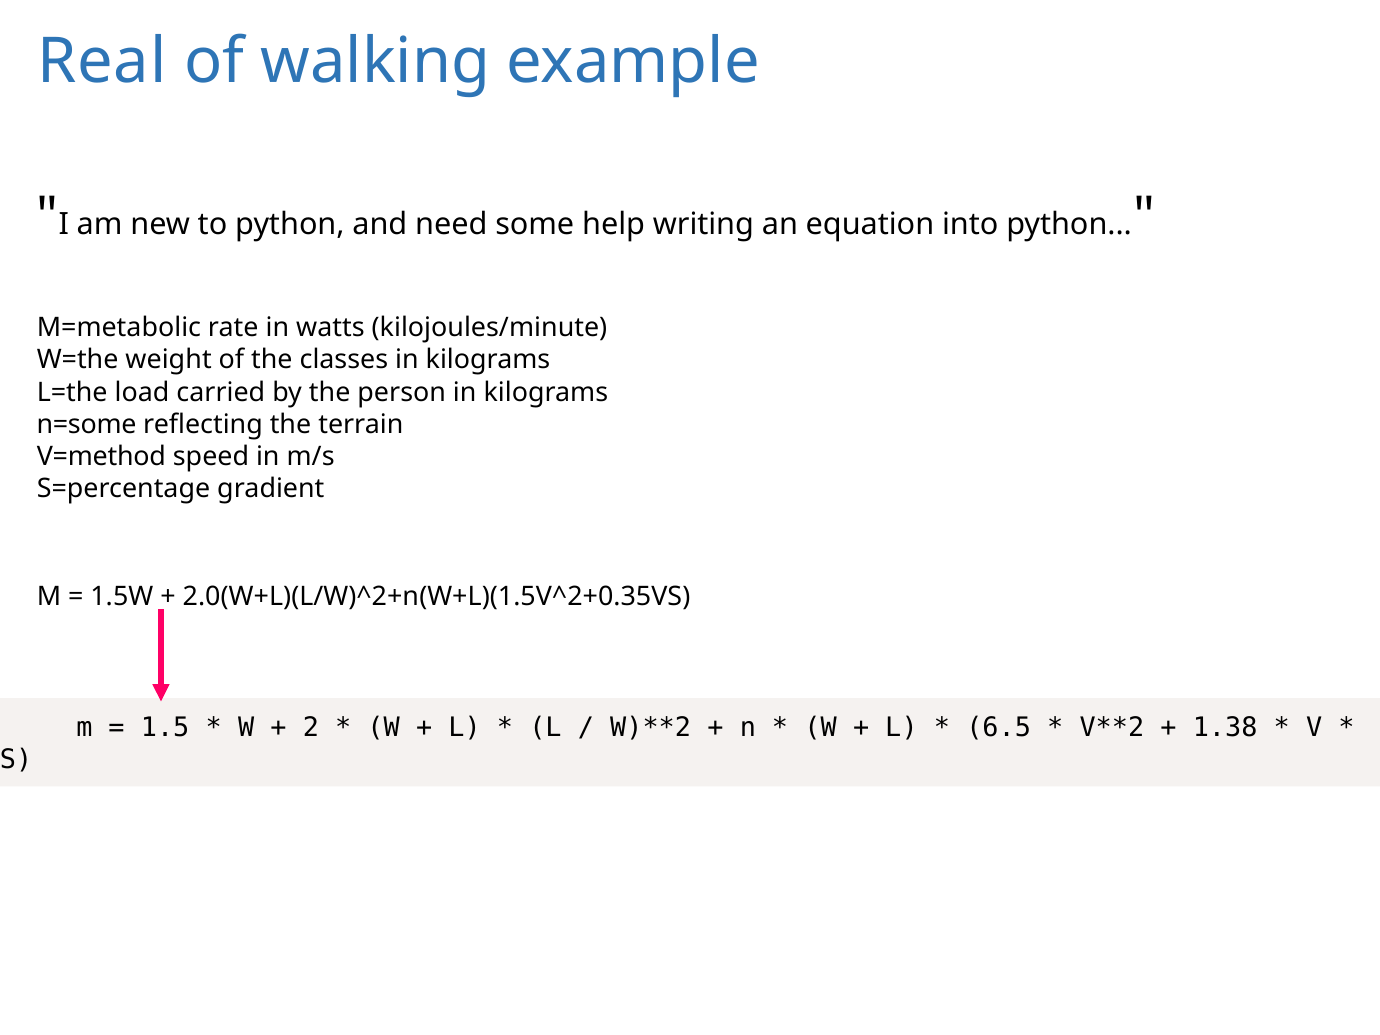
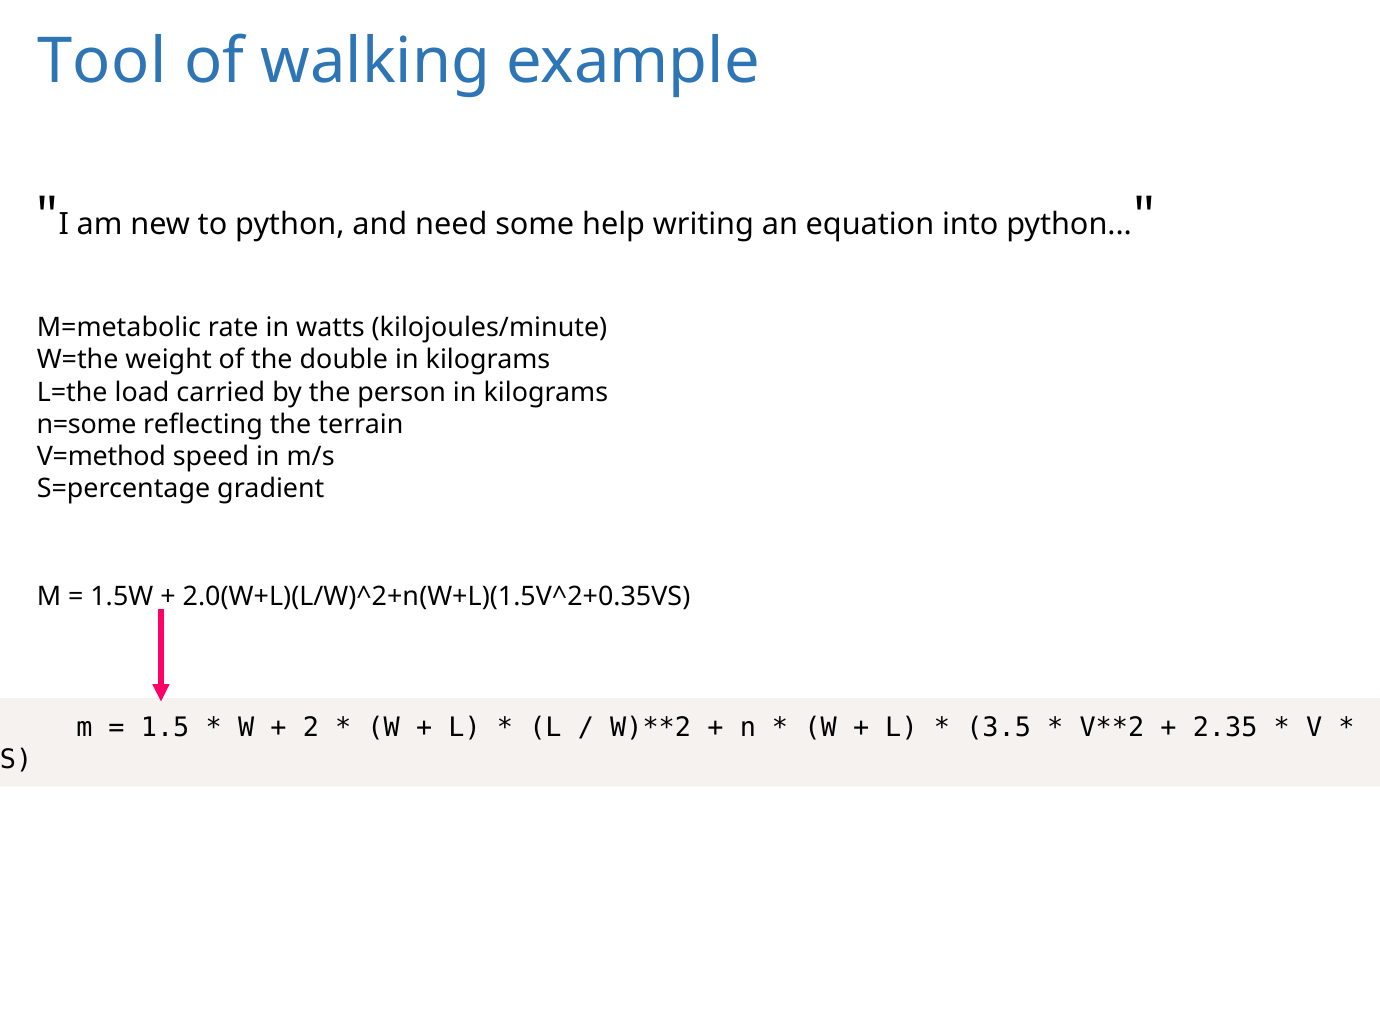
Real: Real -> Tool (102, 62)
classes: classes -> double (344, 360)
6.5: 6.5 -> 3.5 (999, 728)
1.38: 1.38 -> 2.35 (1225, 728)
